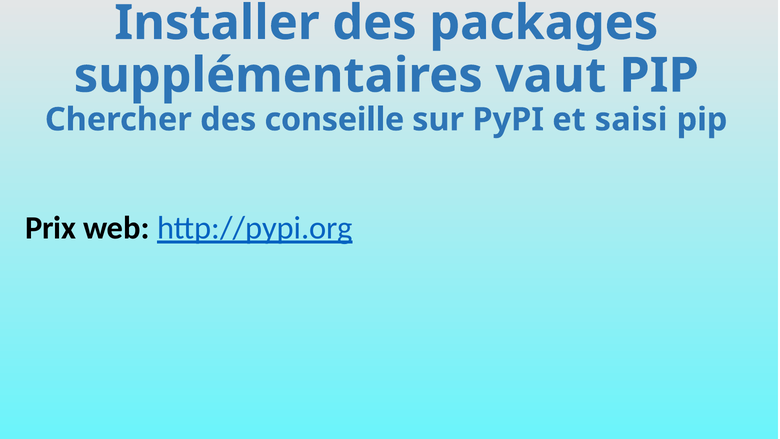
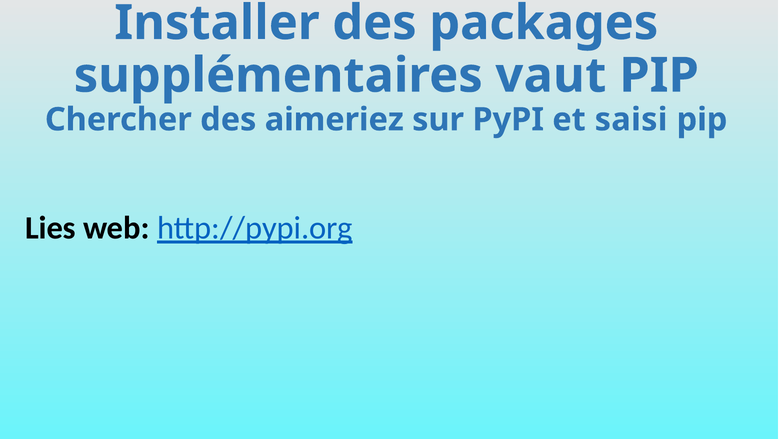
conseille: conseille -> aimeriez (334, 120)
Prix: Prix -> Lies (51, 228)
